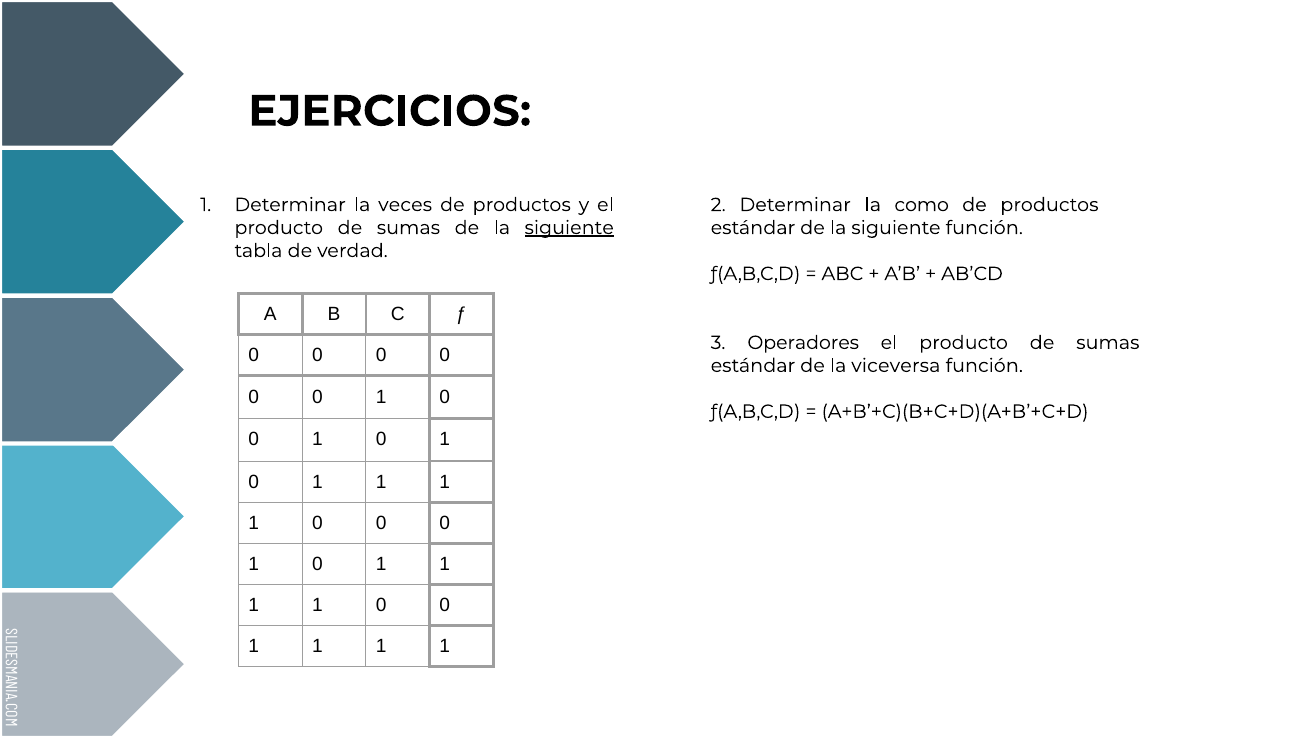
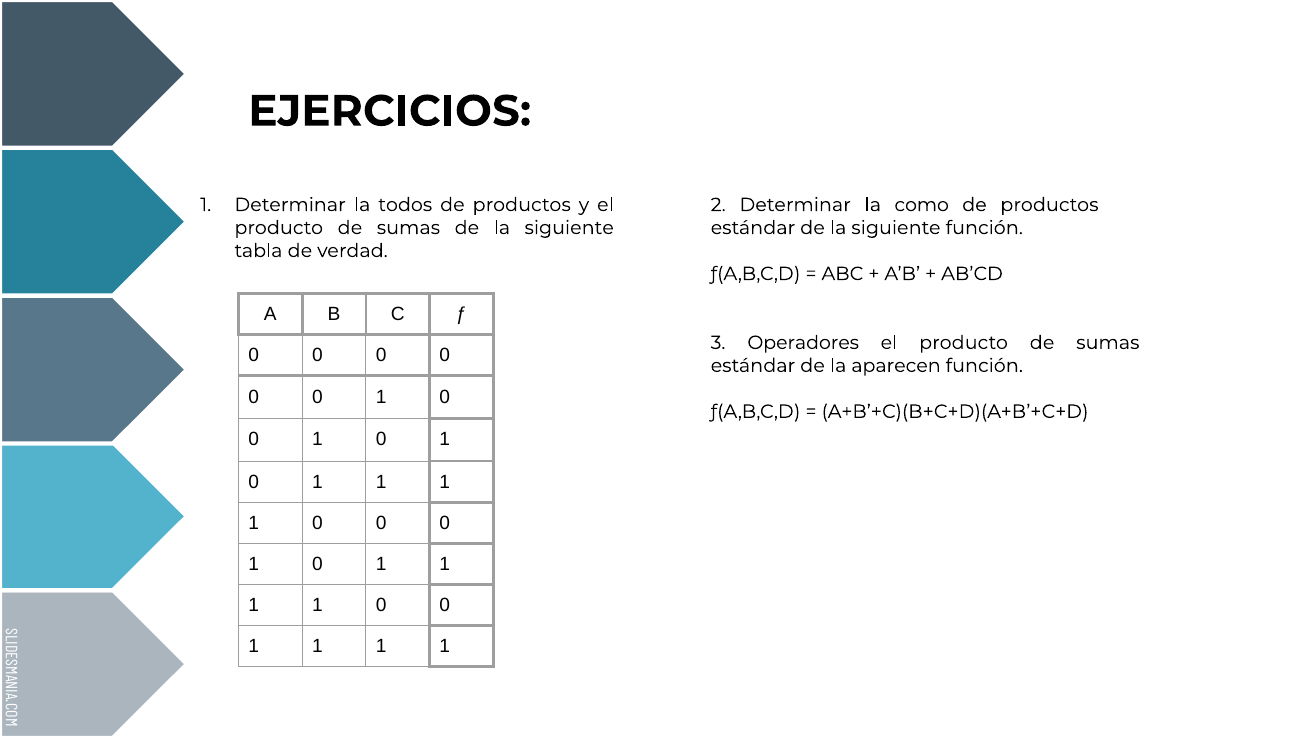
veces: veces -> todos (405, 205)
siguiente underline: present -> none (569, 228)
viceversa: viceversa -> aparecen (896, 366)
